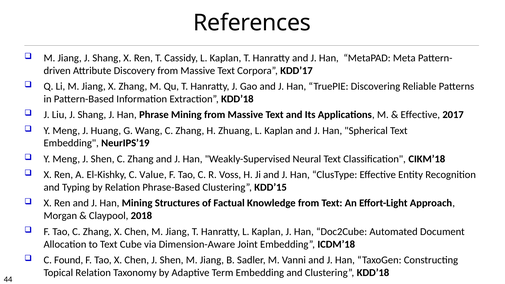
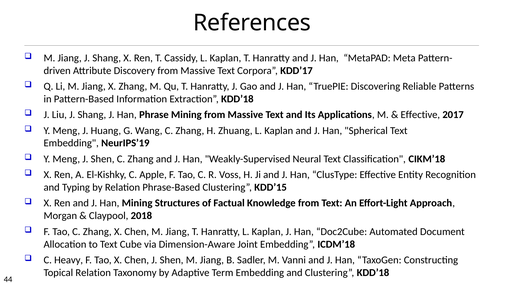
Value: Value -> Apple (153, 175)
Found: Found -> Heavy (69, 260)
